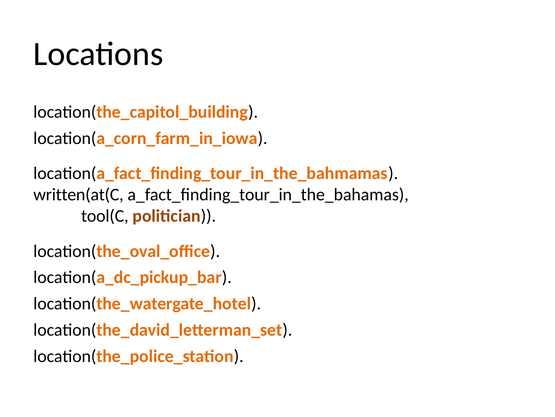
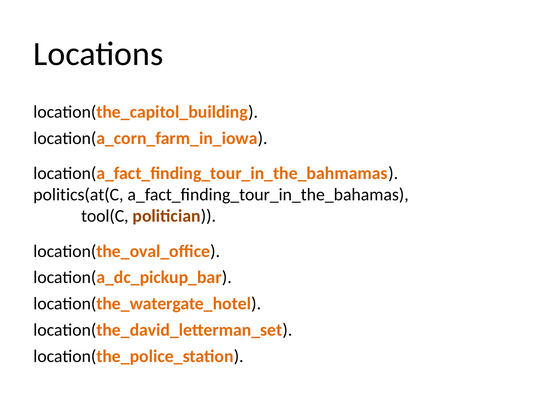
written(at(C: written(at(C -> politics(at(C (78, 194)
